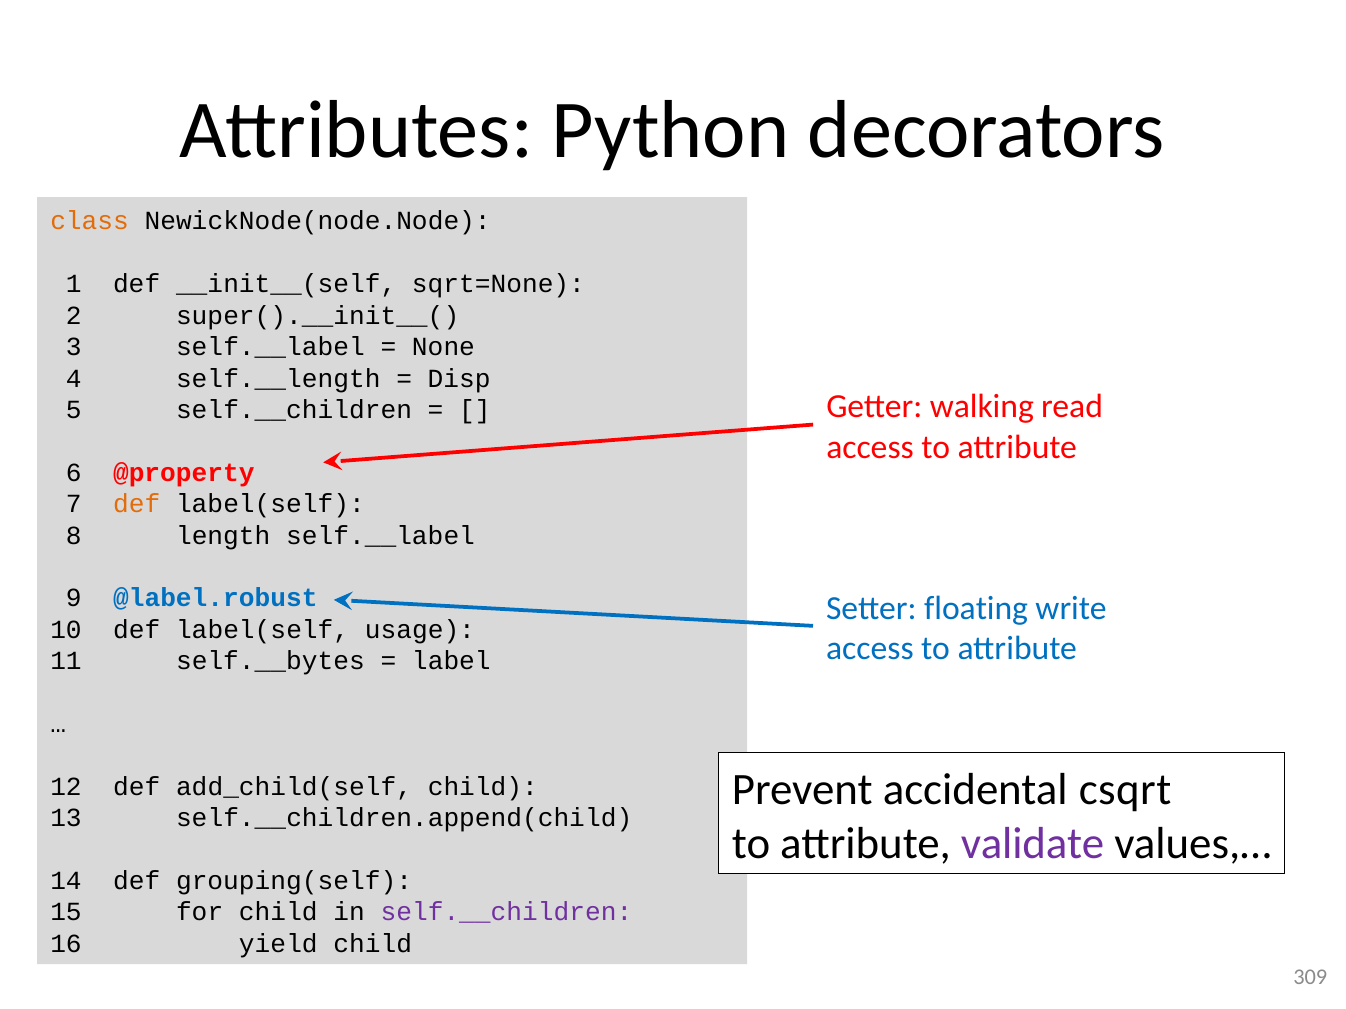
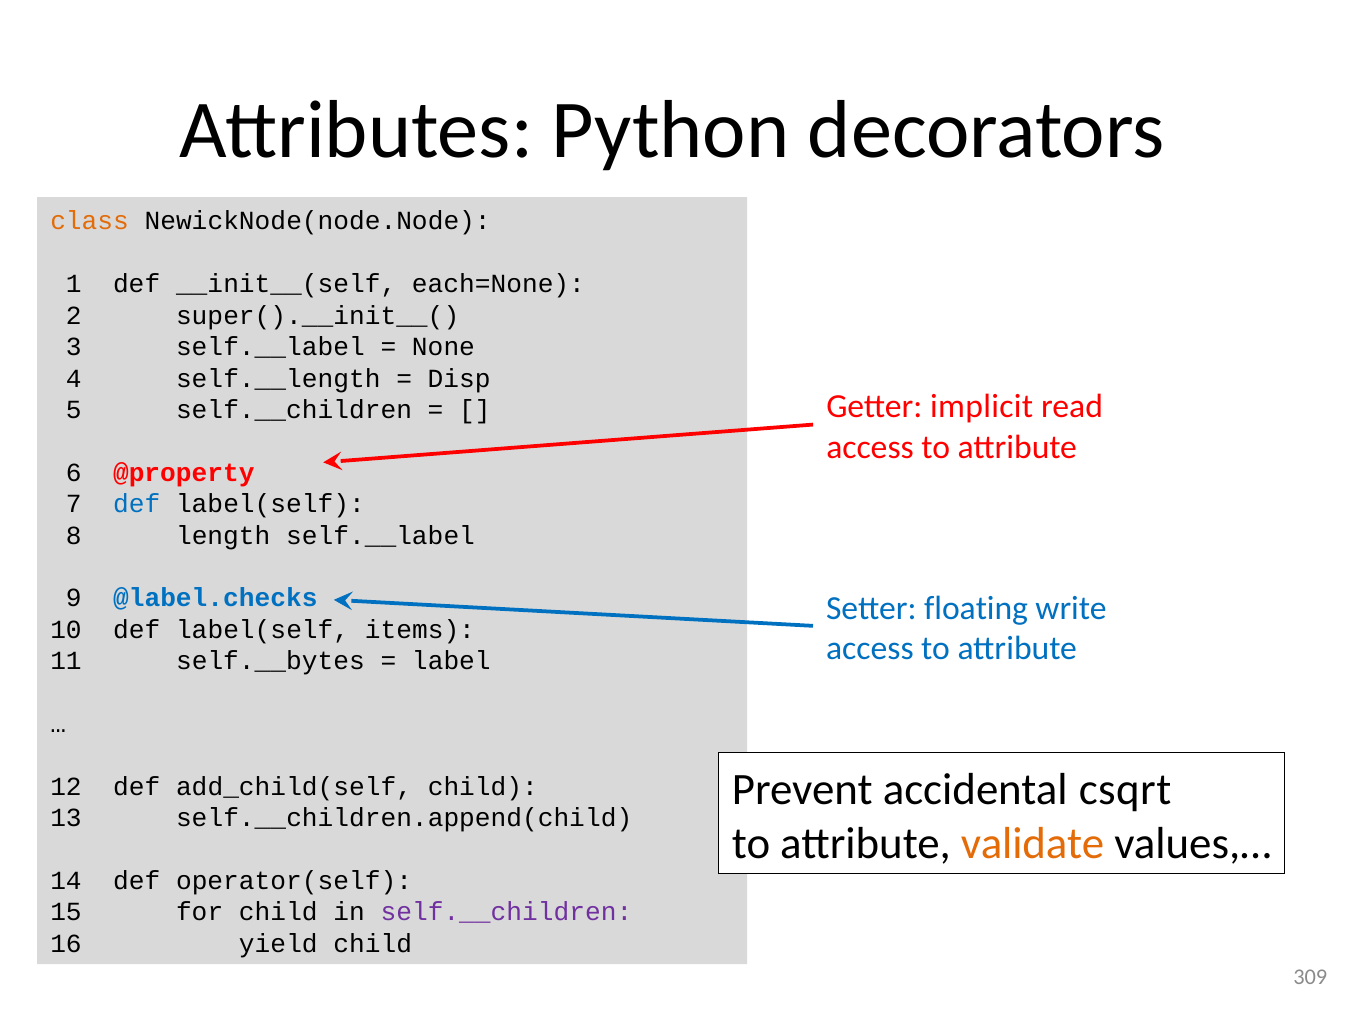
sqrt=None: sqrt=None -> each=None (498, 284)
walking: walking -> implicit (982, 407)
def colour: orange -> blue (137, 504)
@label.robust: @label.robust -> @label.checks (215, 599)
usage: usage -> items (420, 630)
validate colour: purple -> orange (1033, 844)
grouping(self: grouping(self -> operator(self (294, 881)
